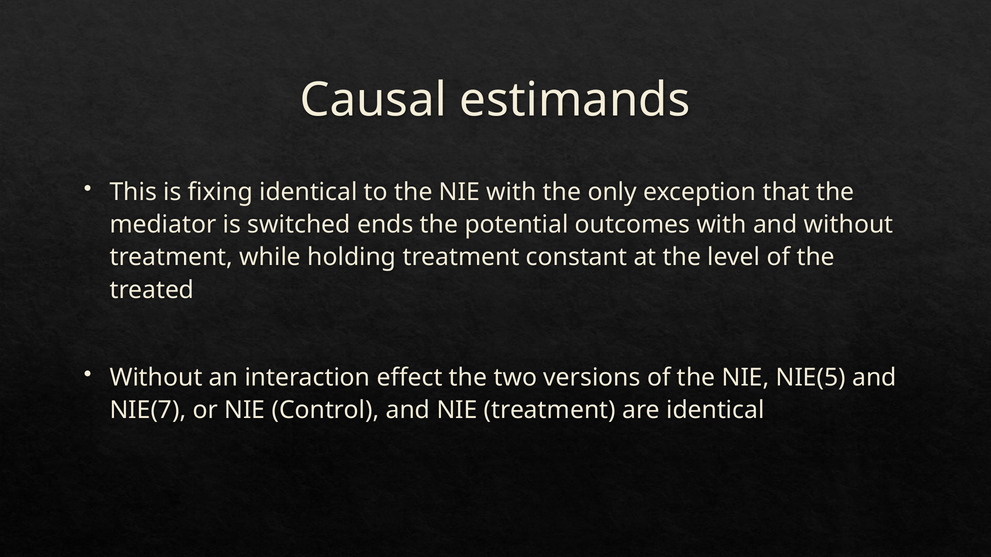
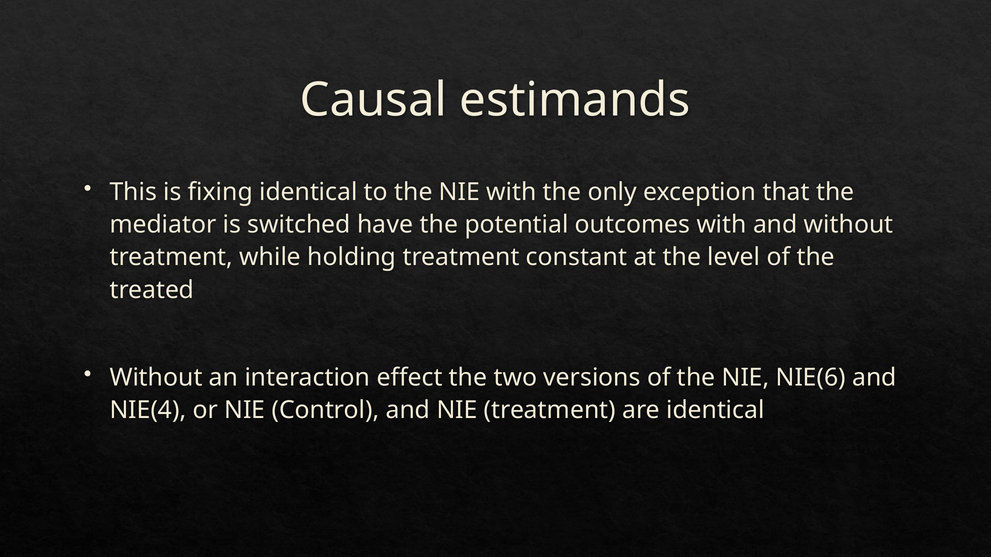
ends: ends -> have (385, 225)
NIE(5: NIE(5 -> NIE(6 (811, 378)
NIE(7: NIE(7 -> NIE(4 (148, 410)
